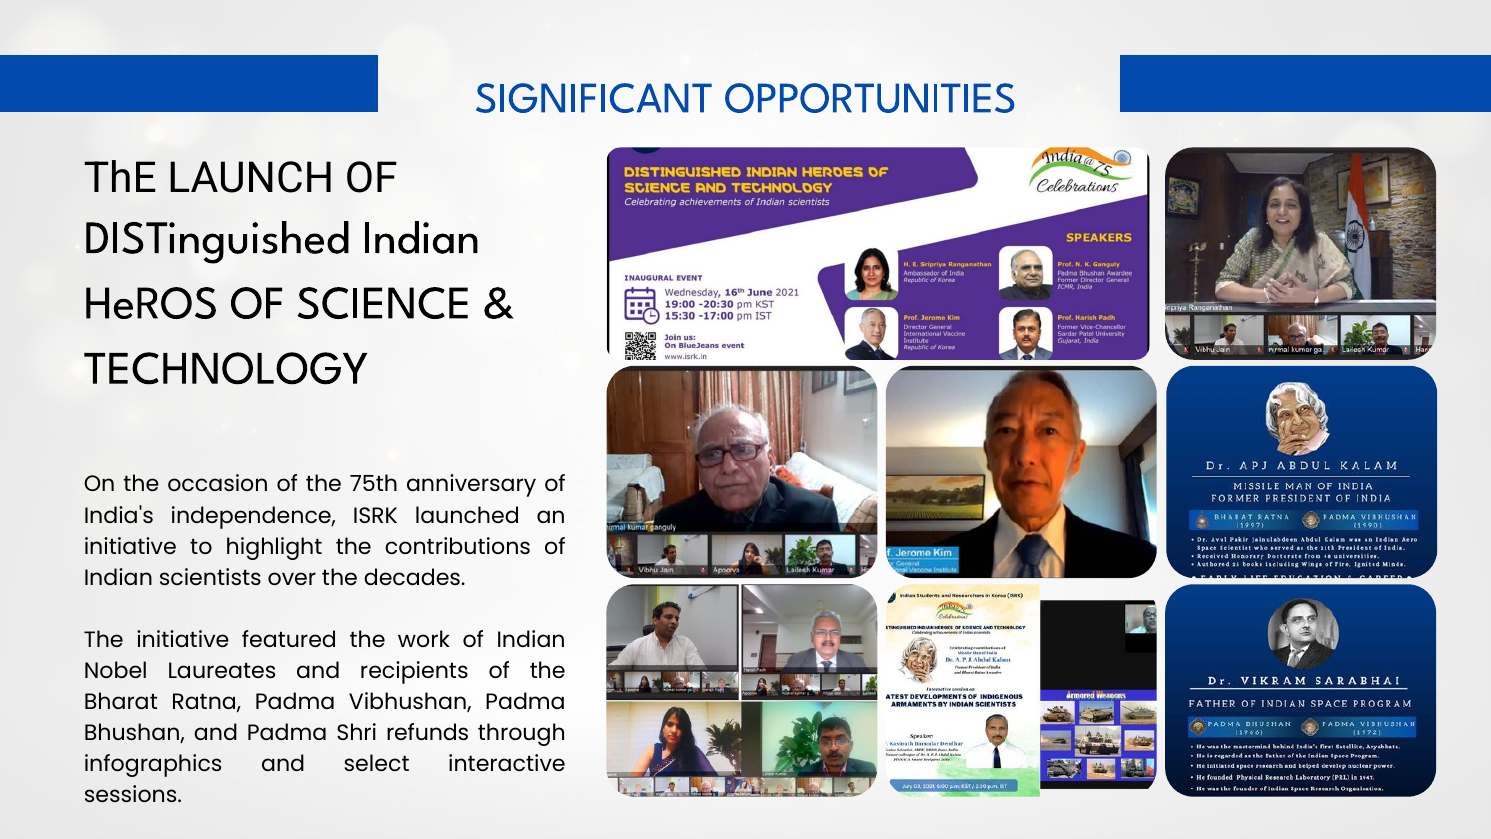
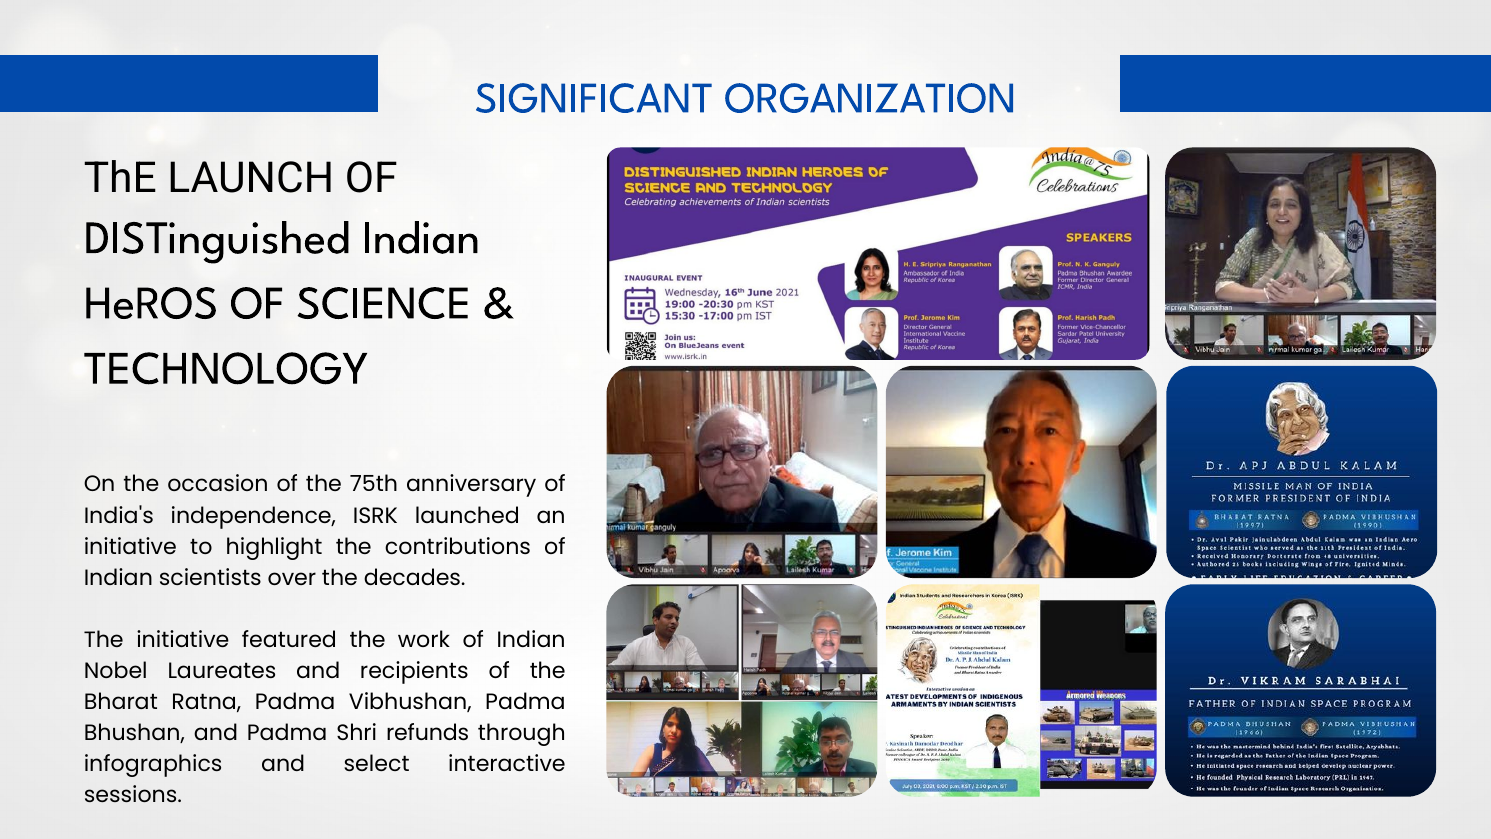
OPPORTUNITIES: OPPORTUNITIES -> ORGANIZATION (870, 98)
